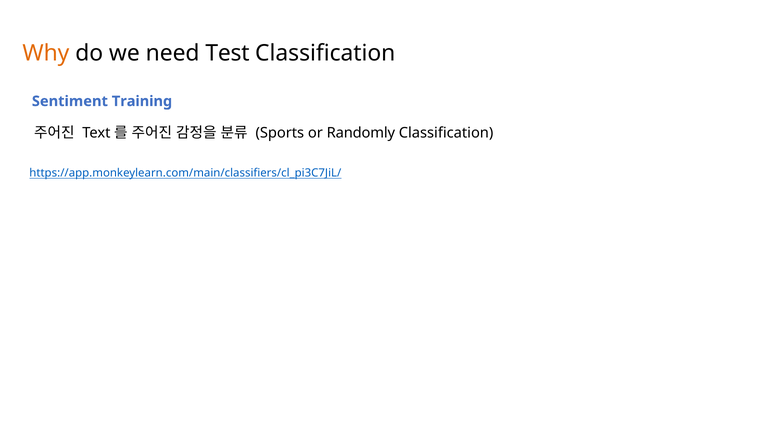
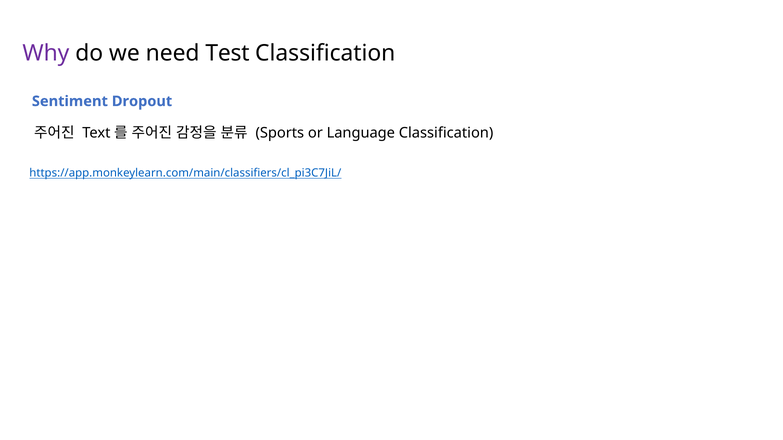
Why colour: orange -> purple (46, 53)
Training: Training -> Dropout (142, 101)
Randomly: Randomly -> Language (361, 133)
